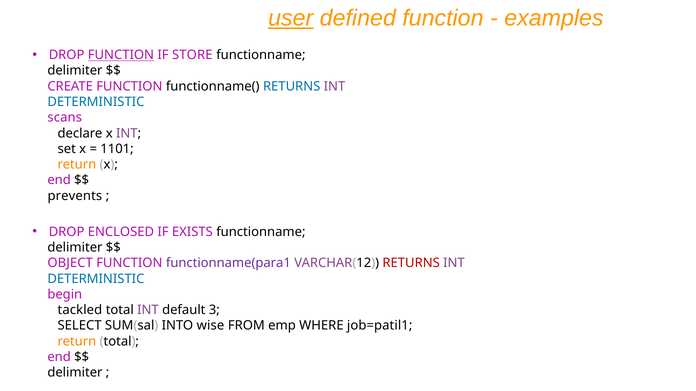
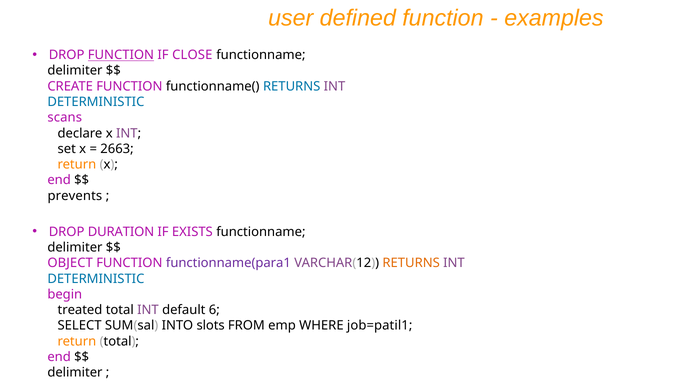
user underline: present -> none (291, 18)
STORE: STORE -> CLOSE (192, 55)
1101: 1101 -> 2663 (117, 149)
ENCLOSED: ENCLOSED -> DURATION (121, 232)
RETURNS colour: red -> orange (411, 263)
tackled: tackled -> treated (80, 310)
3: 3 -> 6 (214, 310)
wise: wise -> slots (211, 326)
